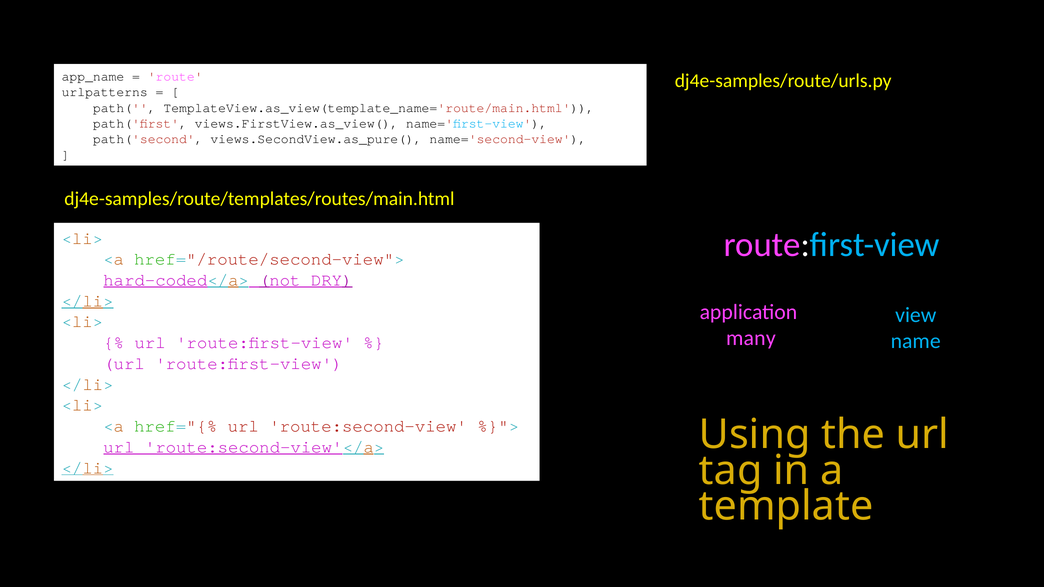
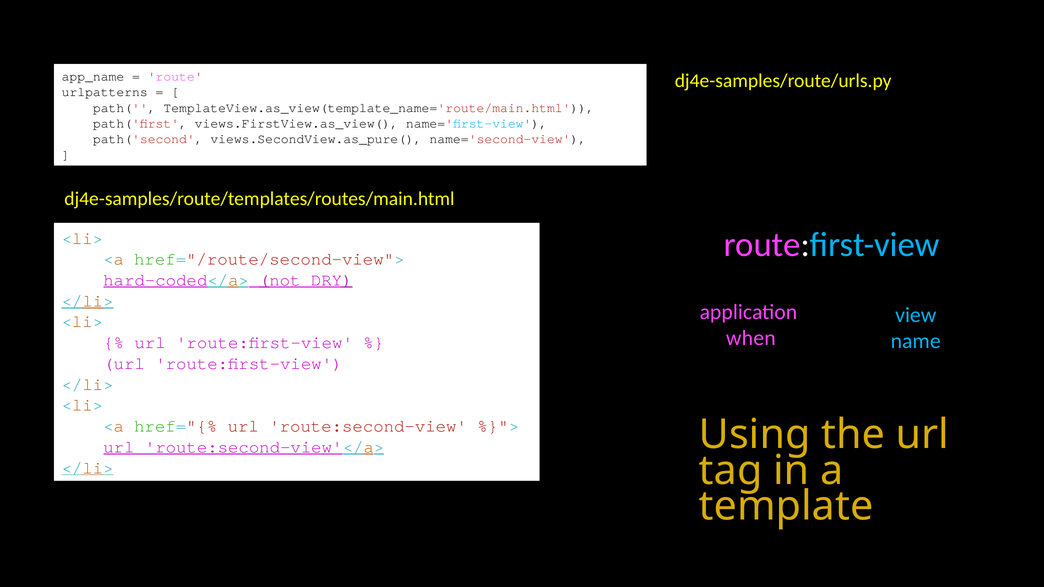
many: many -> when (751, 338)
